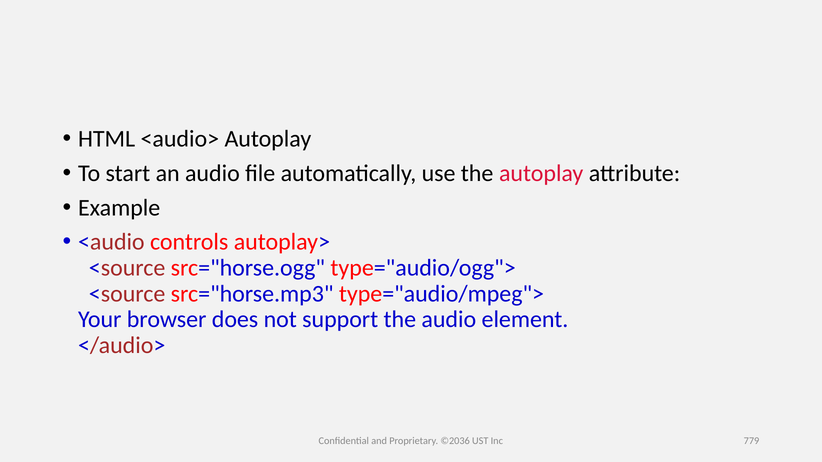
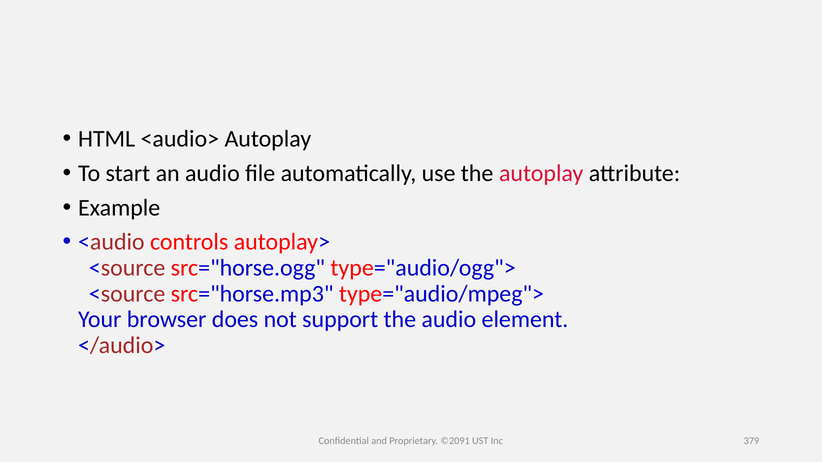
©2036: ©2036 -> ©2091 (455, 441)
779: 779 -> 379 (751, 441)
